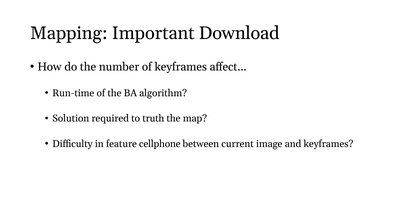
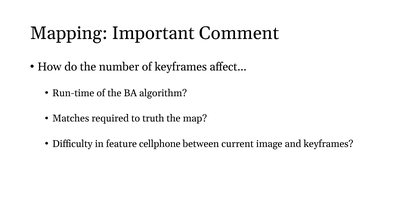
Download: Download -> Comment (239, 33)
Solution: Solution -> Matches (71, 119)
